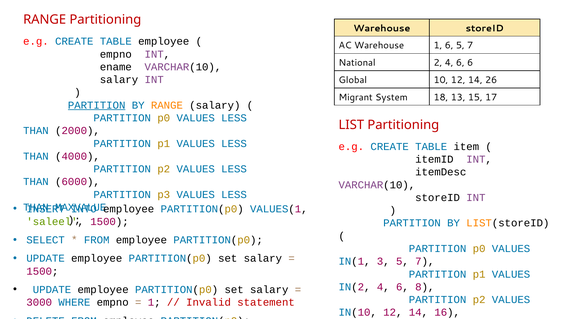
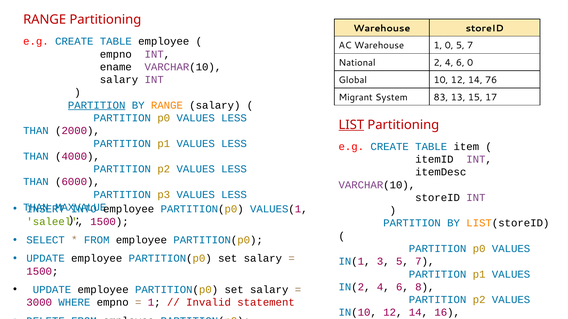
1 6: 6 -> 0 (449, 46)
6 6: 6 -> 0 (470, 63)
26: 26 -> 76 (491, 80)
18: 18 -> 83 (441, 97)
LIST underline: none -> present (351, 125)
